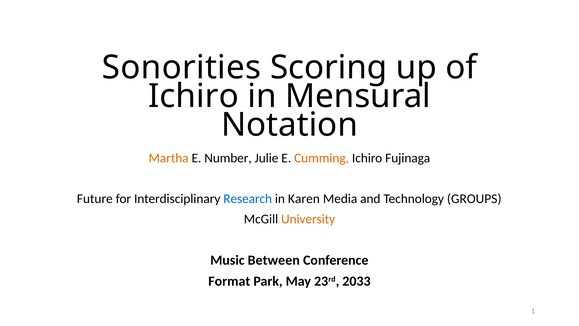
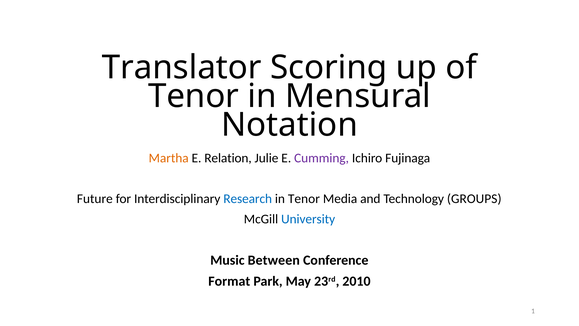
Sonorities: Sonorities -> Translator (182, 67)
Ichiro: Ichiro -> Tenor (194, 96)
Number: Number -> Relation (228, 158)
Cumming colour: orange -> purple (322, 158)
in Karen: Karen -> Tenor (304, 199)
University colour: orange -> blue (308, 219)
2033: 2033 -> 2010 (356, 281)
